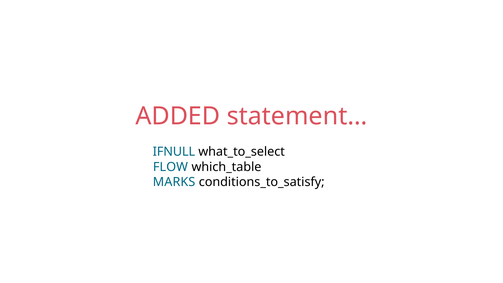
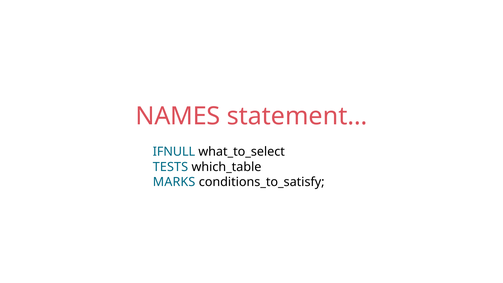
ADDED: ADDED -> NAMES (178, 116)
FLOW: FLOW -> TESTS (170, 167)
